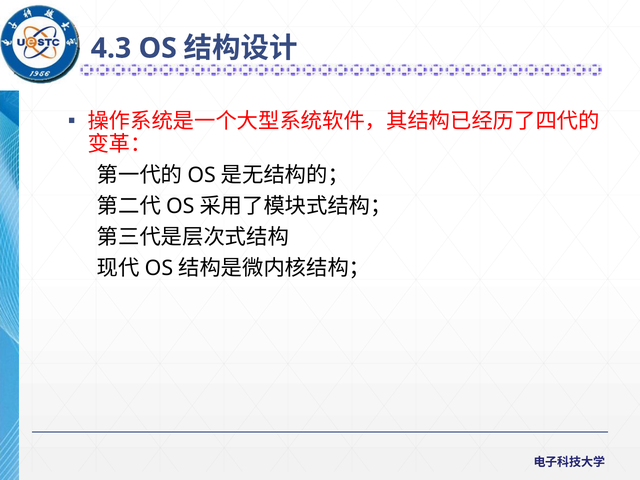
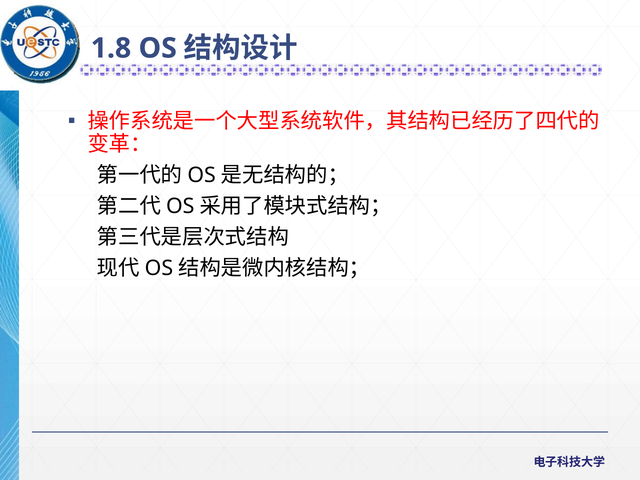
4.3: 4.3 -> 1.8 (111, 48)
